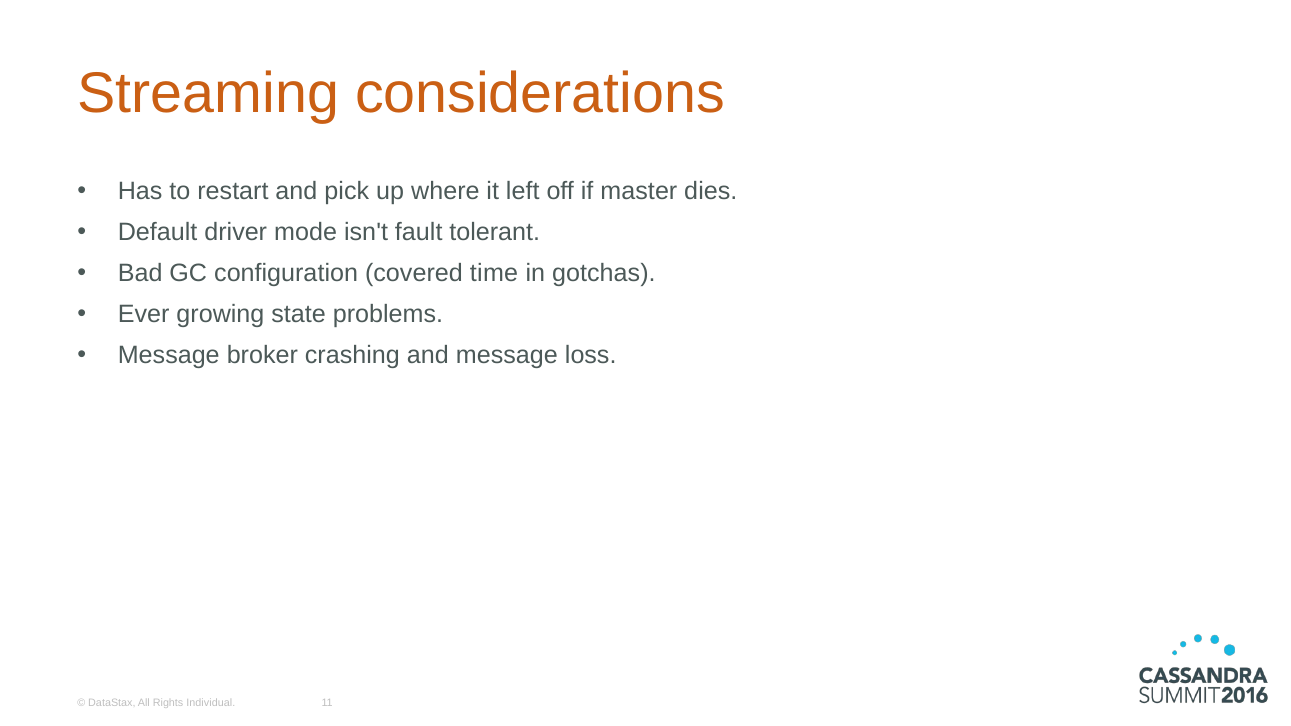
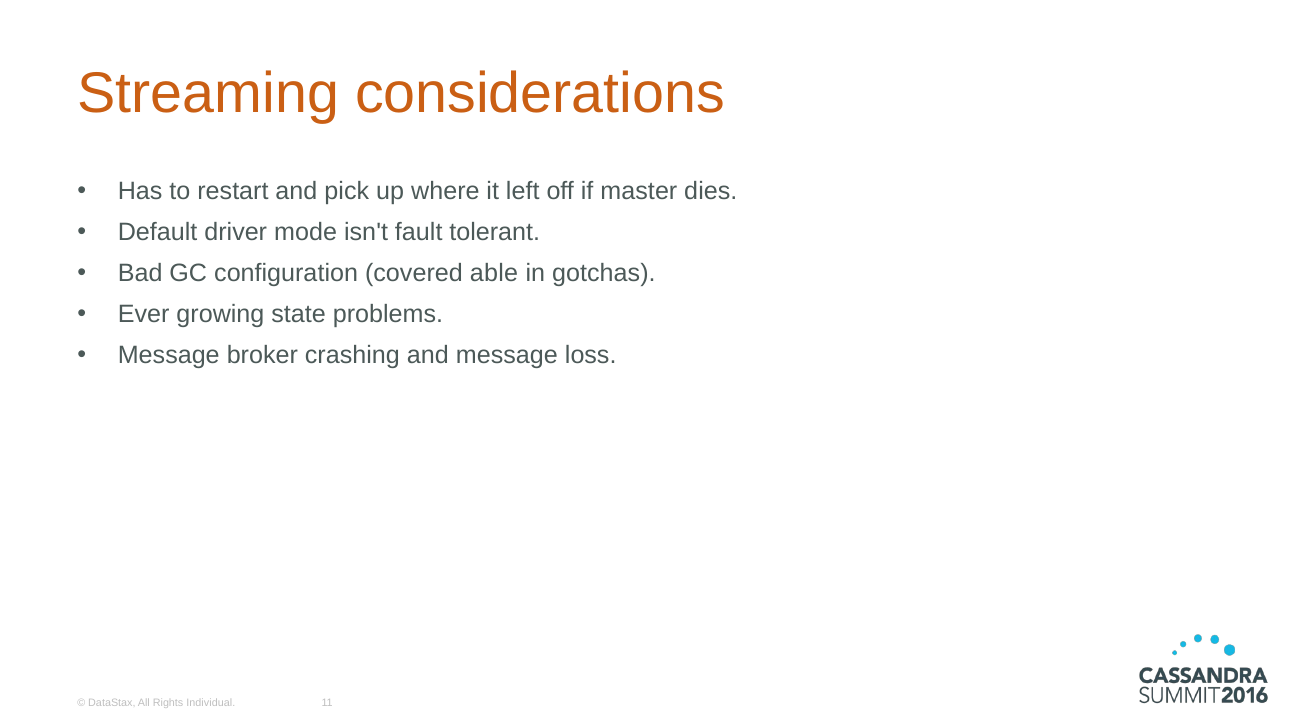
time: time -> able (494, 273)
